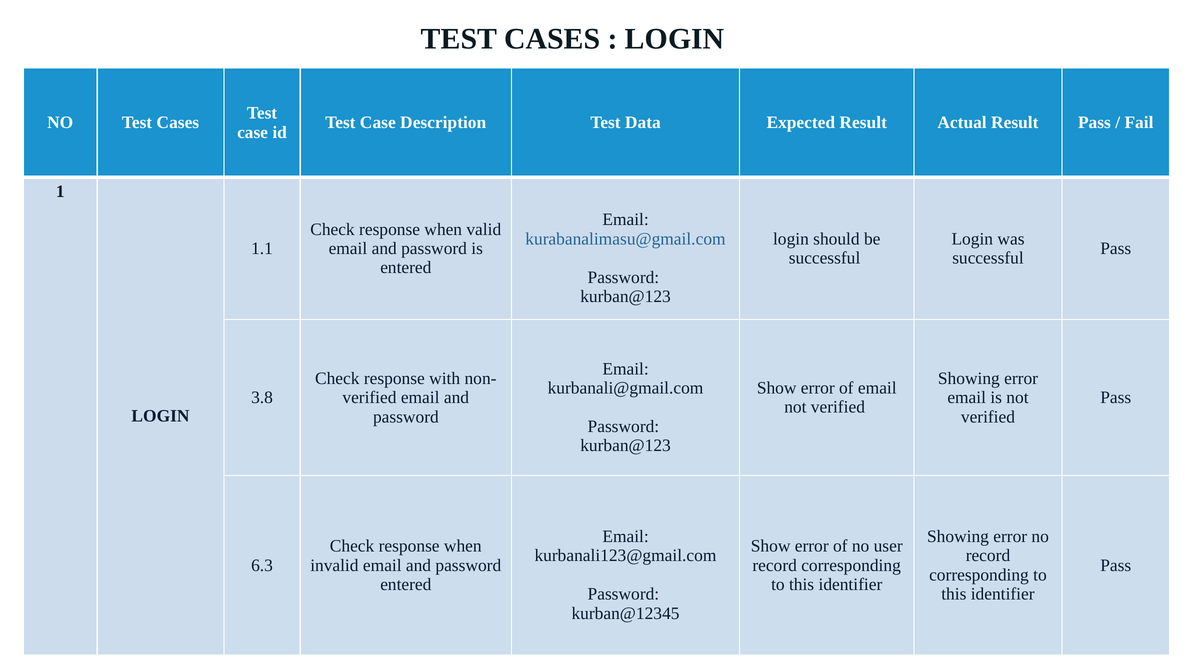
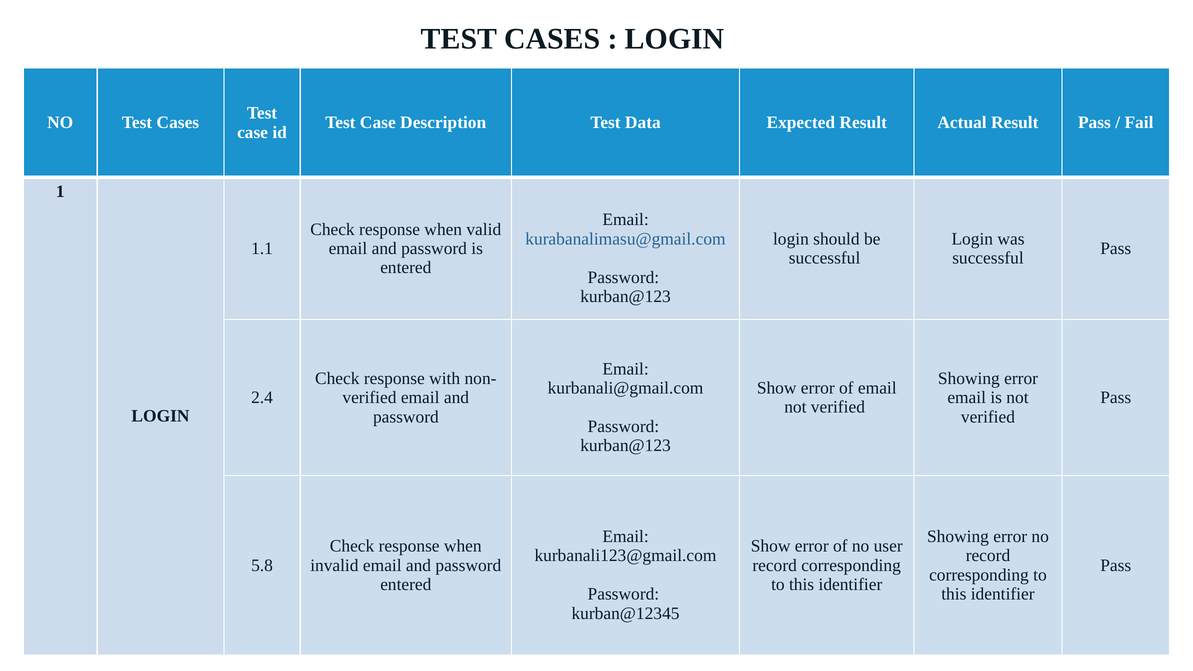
3.8: 3.8 -> 2.4 (262, 398)
6.3: 6.3 -> 5.8 (262, 565)
